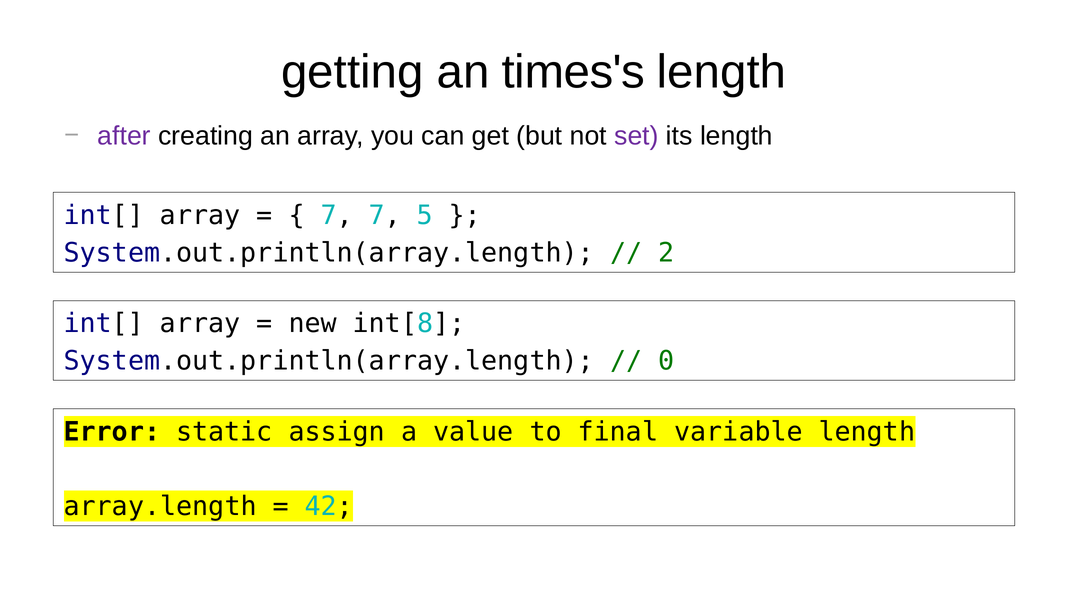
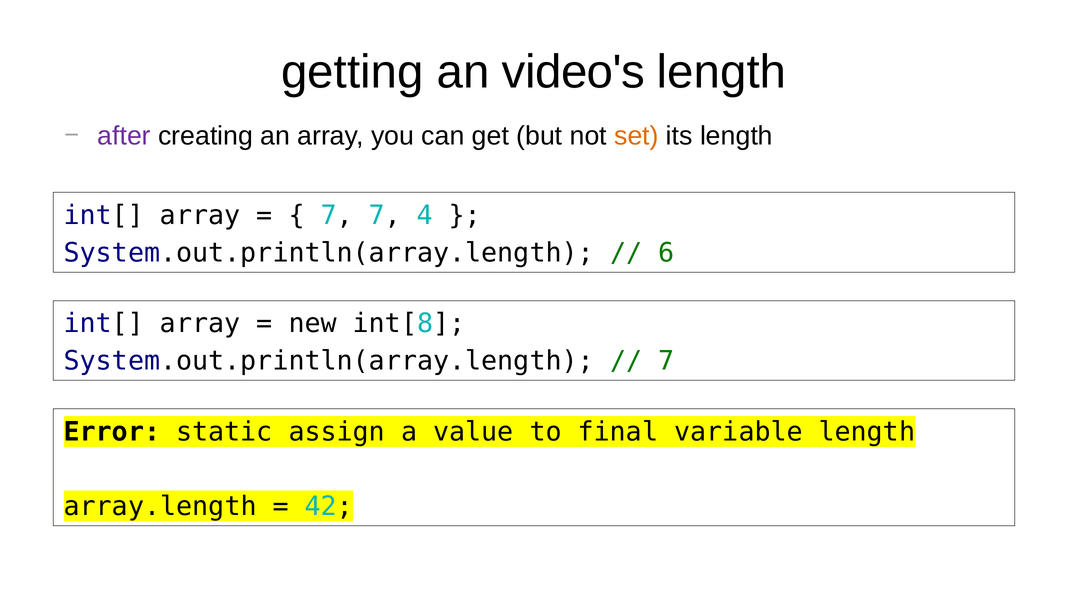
times's: times's -> video's (573, 72)
set colour: purple -> orange (636, 136)
5: 5 -> 4 (425, 215)
2: 2 -> 6 (666, 253)
0: 0 -> 7 (666, 361)
